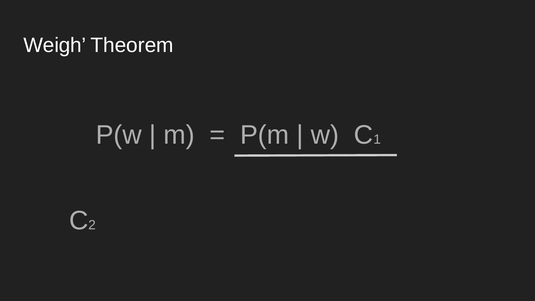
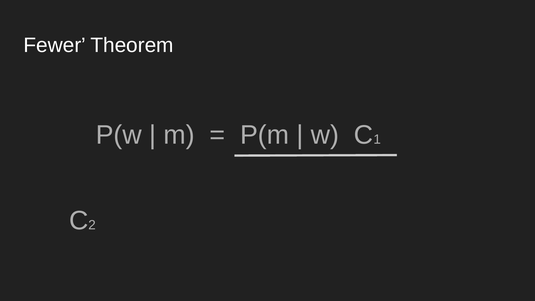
Weigh: Weigh -> Fewer (55, 45)
